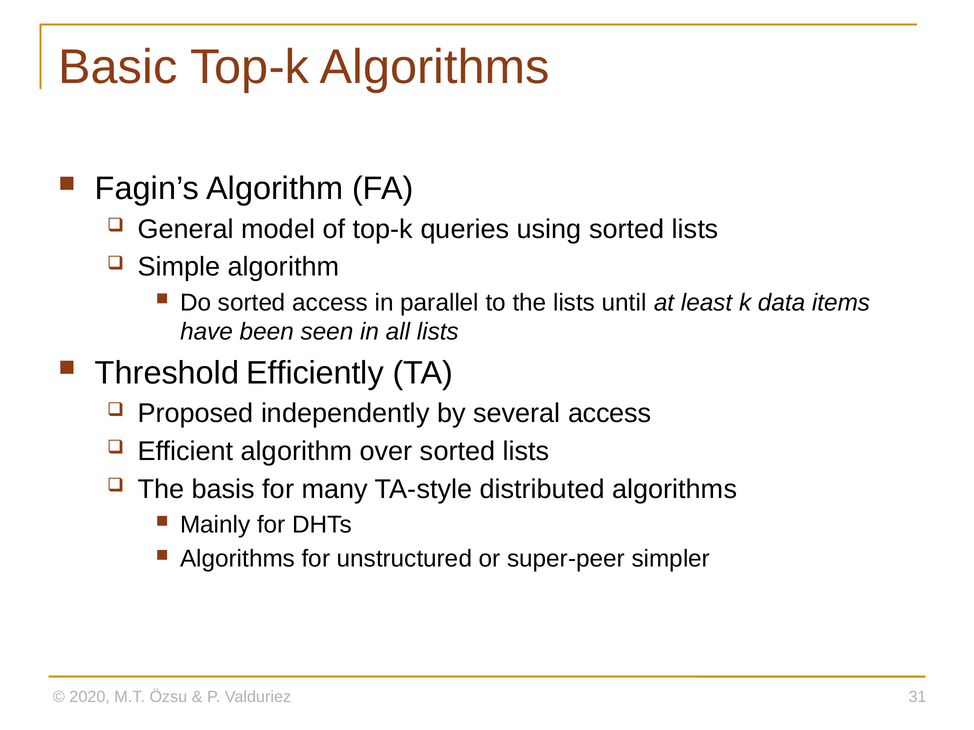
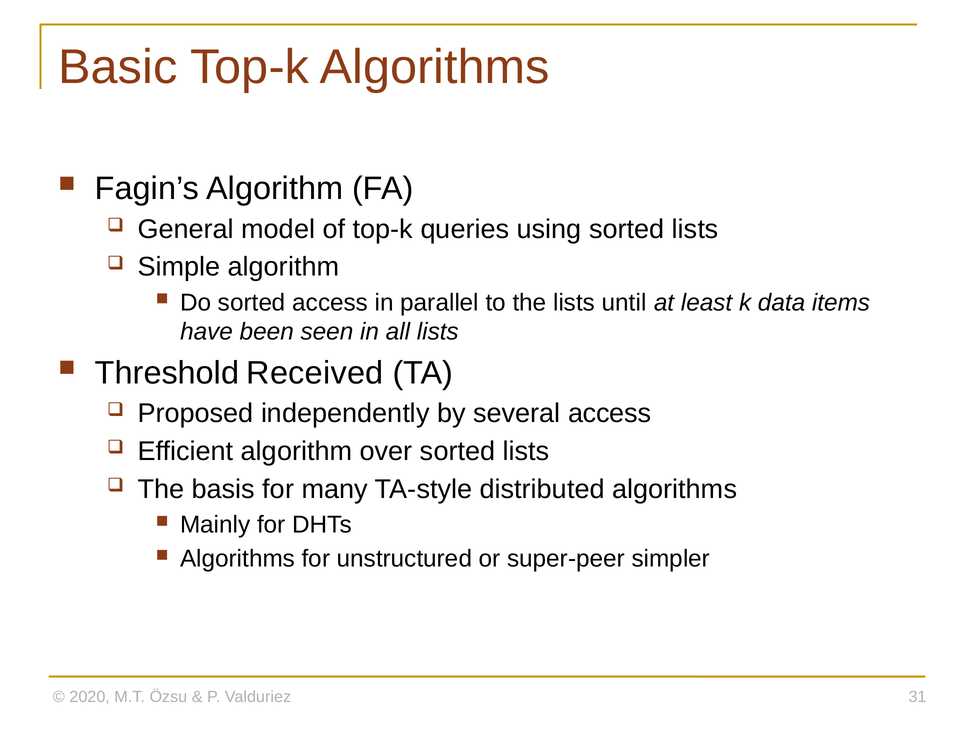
Efficiently: Efficiently -> Received (315, 373)
